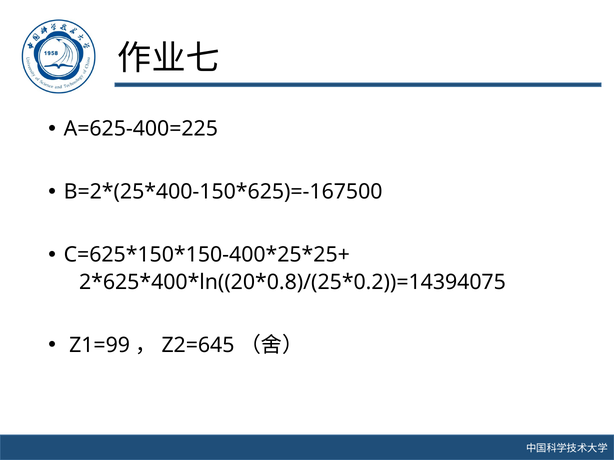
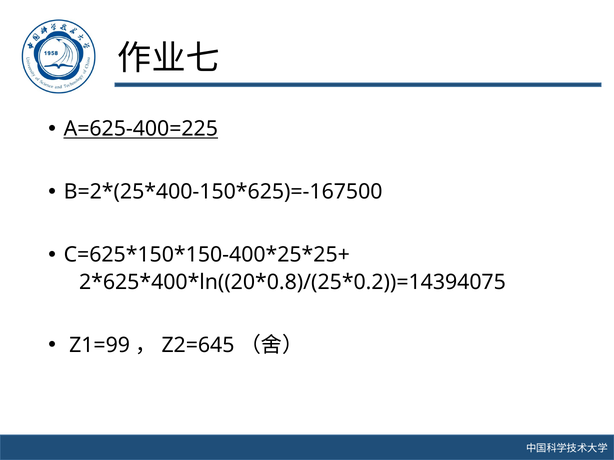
A=625-400=225 underline: none -> present (141, 129)
